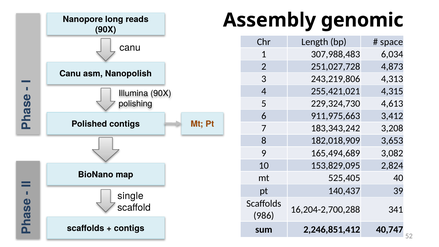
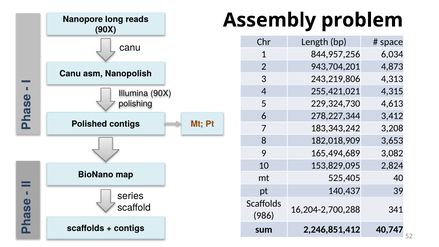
genomic: genomic -> problem (362, 20)
307,988,483: 307,988,483 -> 844,957,256 (336, 54)
251,027,728: 251,027,728 -> 943,704,201 (336, 67)
911,975,663: 911,975,663 -> 278,227,344 (336, 116)
single: single -> series (130, 196)
